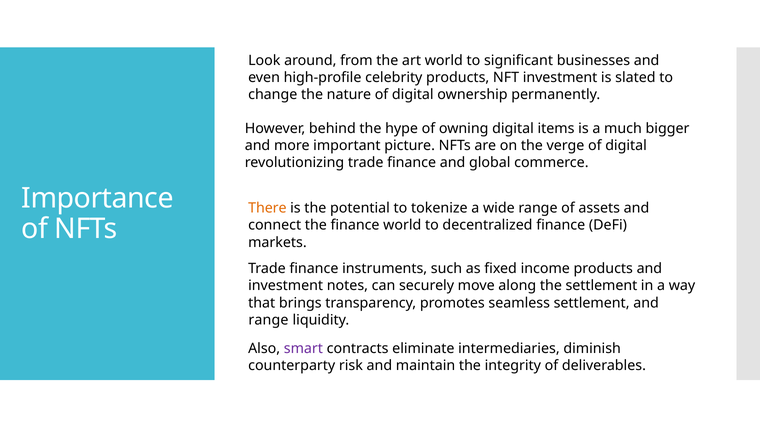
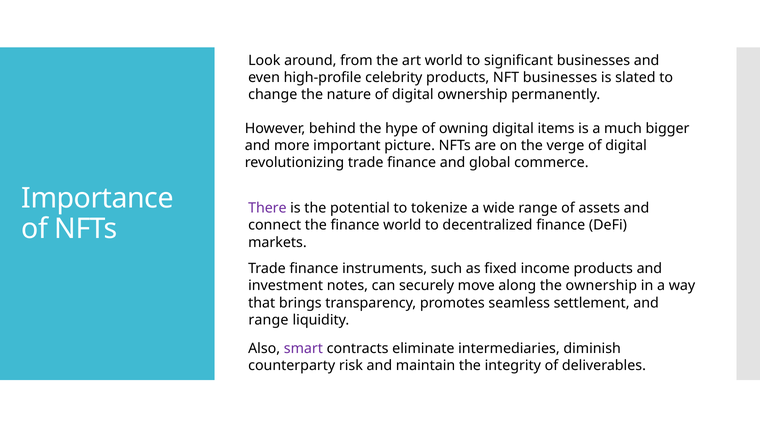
NFT investment: investment -> businesses (560, 77)
There colour: orange -> purple (267, 208)
the settlement: settlement -> ownership (601, 285)
